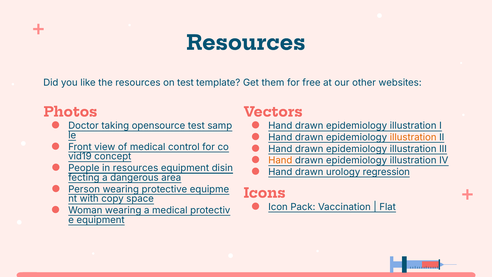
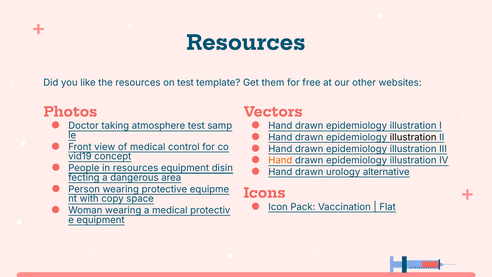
opensource: opensource -> atmosphere (159, 126)
illustration colour: orange -> black (413, 137)
regression: regression -> alternative (386, 172)
